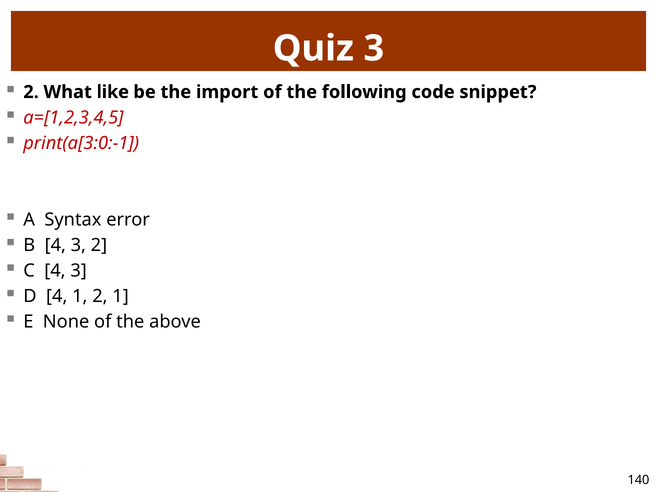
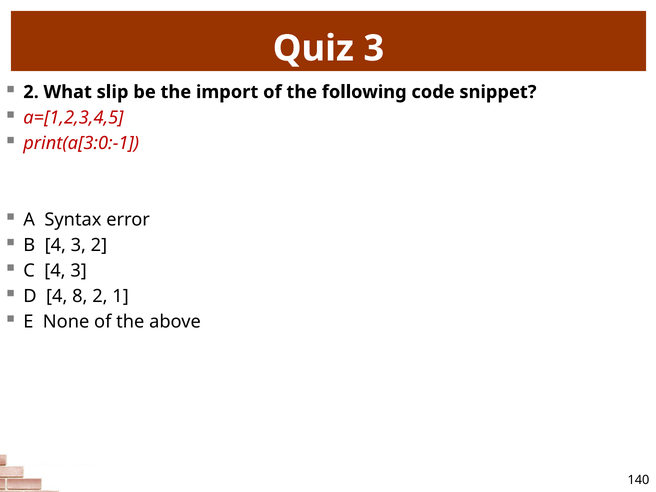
like: like -> slip (113, 92)
4 1: 1 -> 8 (80, 296)
